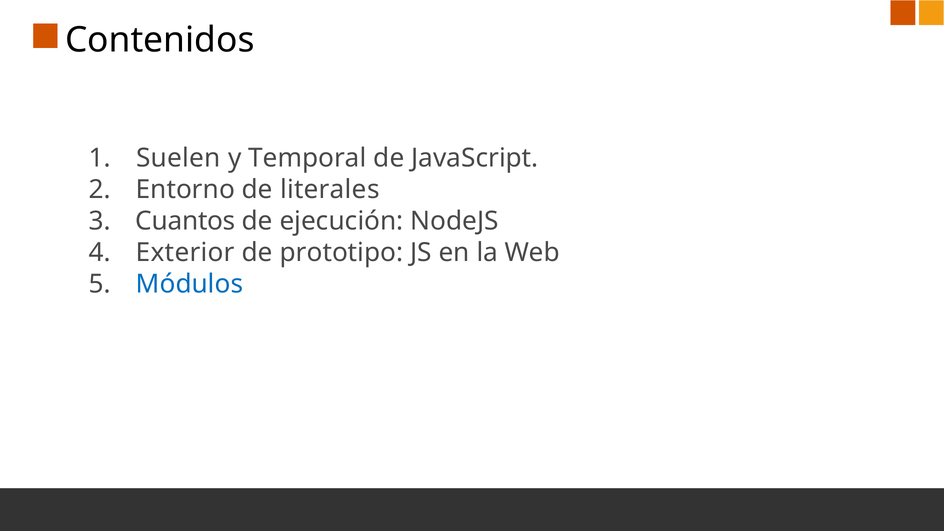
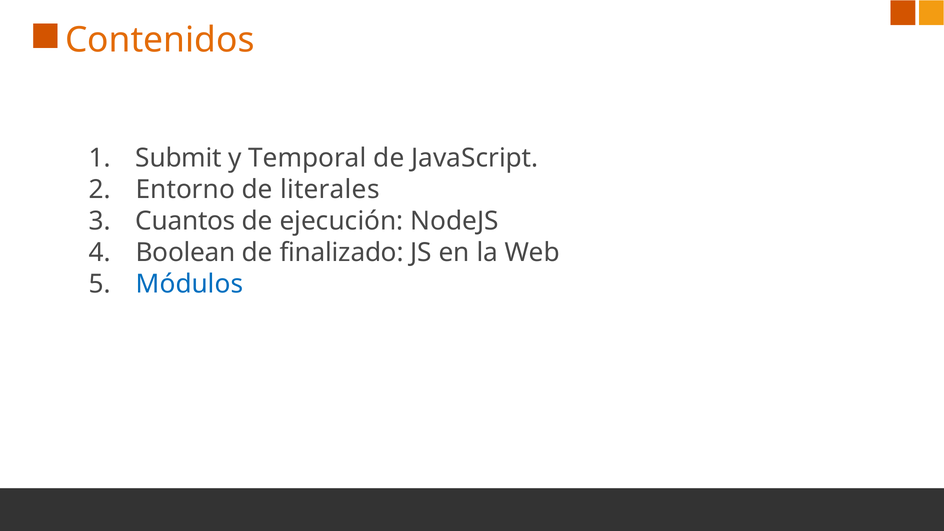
Contenidos colour: black -> orange (160, 40)
Suelen: Suelen -> Submit (179, 158)
Exterior: Exterior -> Boolean (186, 253)
prototipo: prototipo -> finalizado (342, 253)
